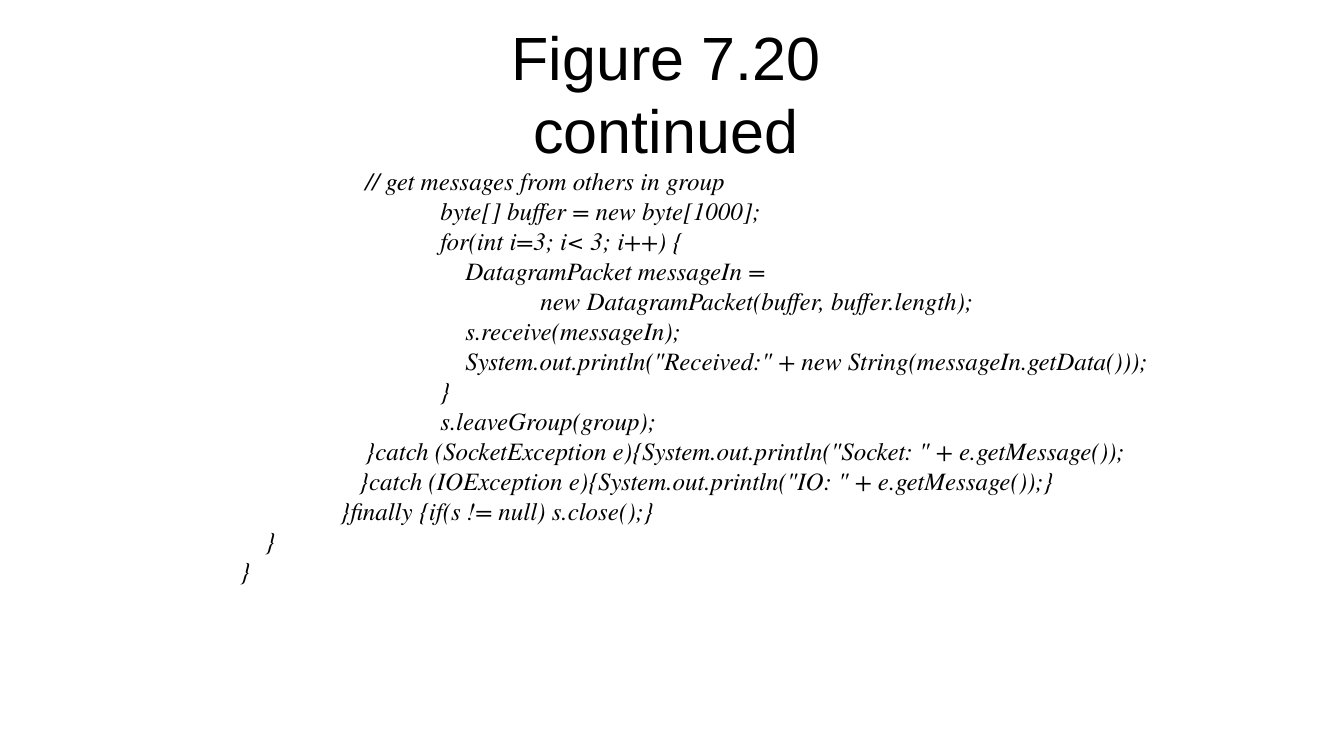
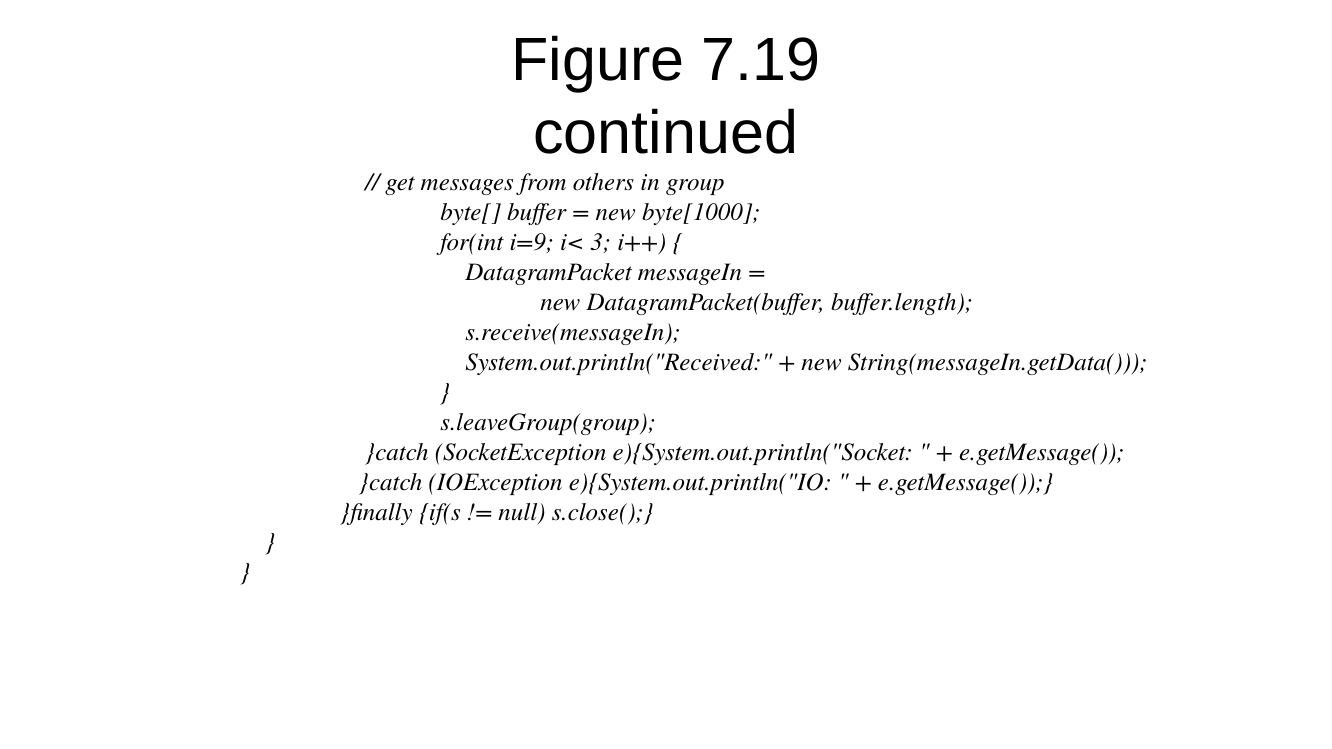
7.20: 7.20 -> 7.19 (761, 60)
i=3: i=3 -> i=9 (532, 242)
